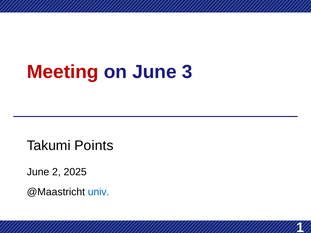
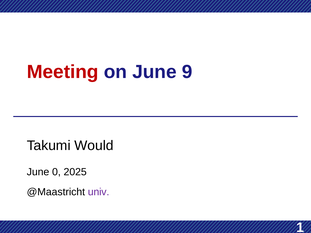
3: 3 -> 9 (187, 72)
Points: Points -> Would (94, 146)
2: 2 -> 0 (56, 172)
univ colour: blue -> purple (99, 192)
